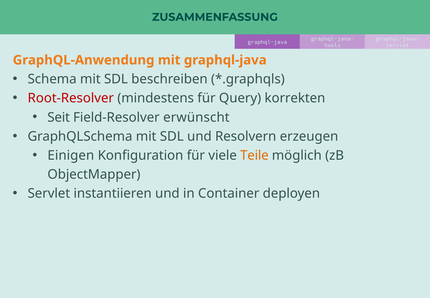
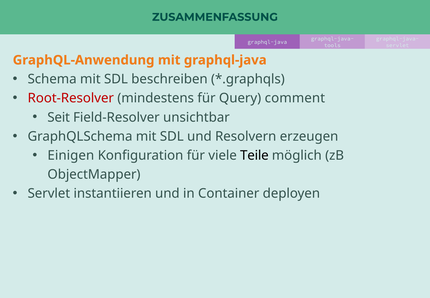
korrekten: korrekten -> comment (295, 98)
erwünscht: erwünscht -> unsichtbar (196, 117)
Teile colour: orange -> black (254, 155)
